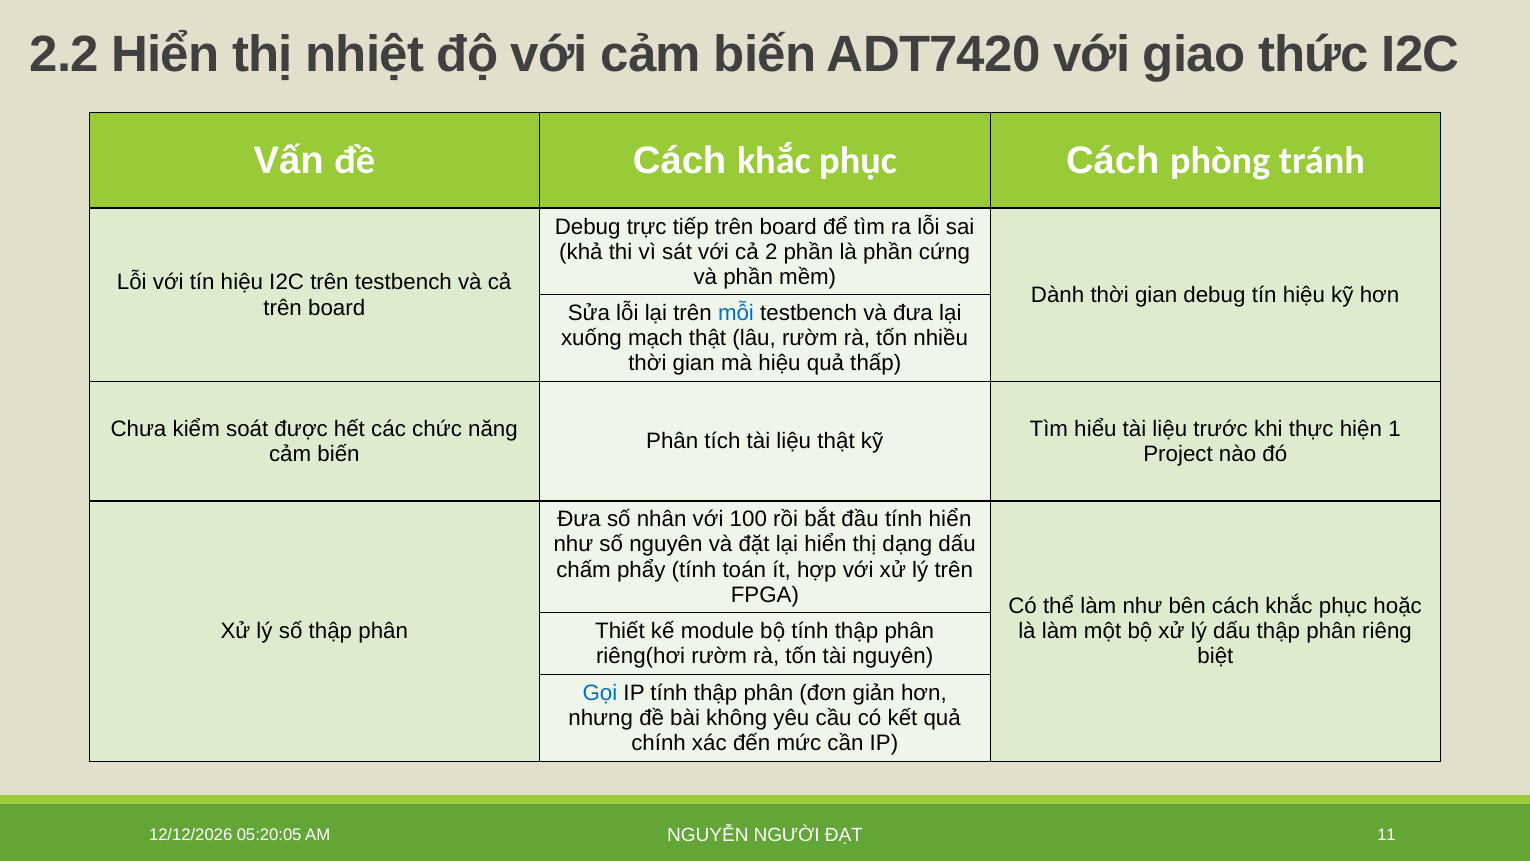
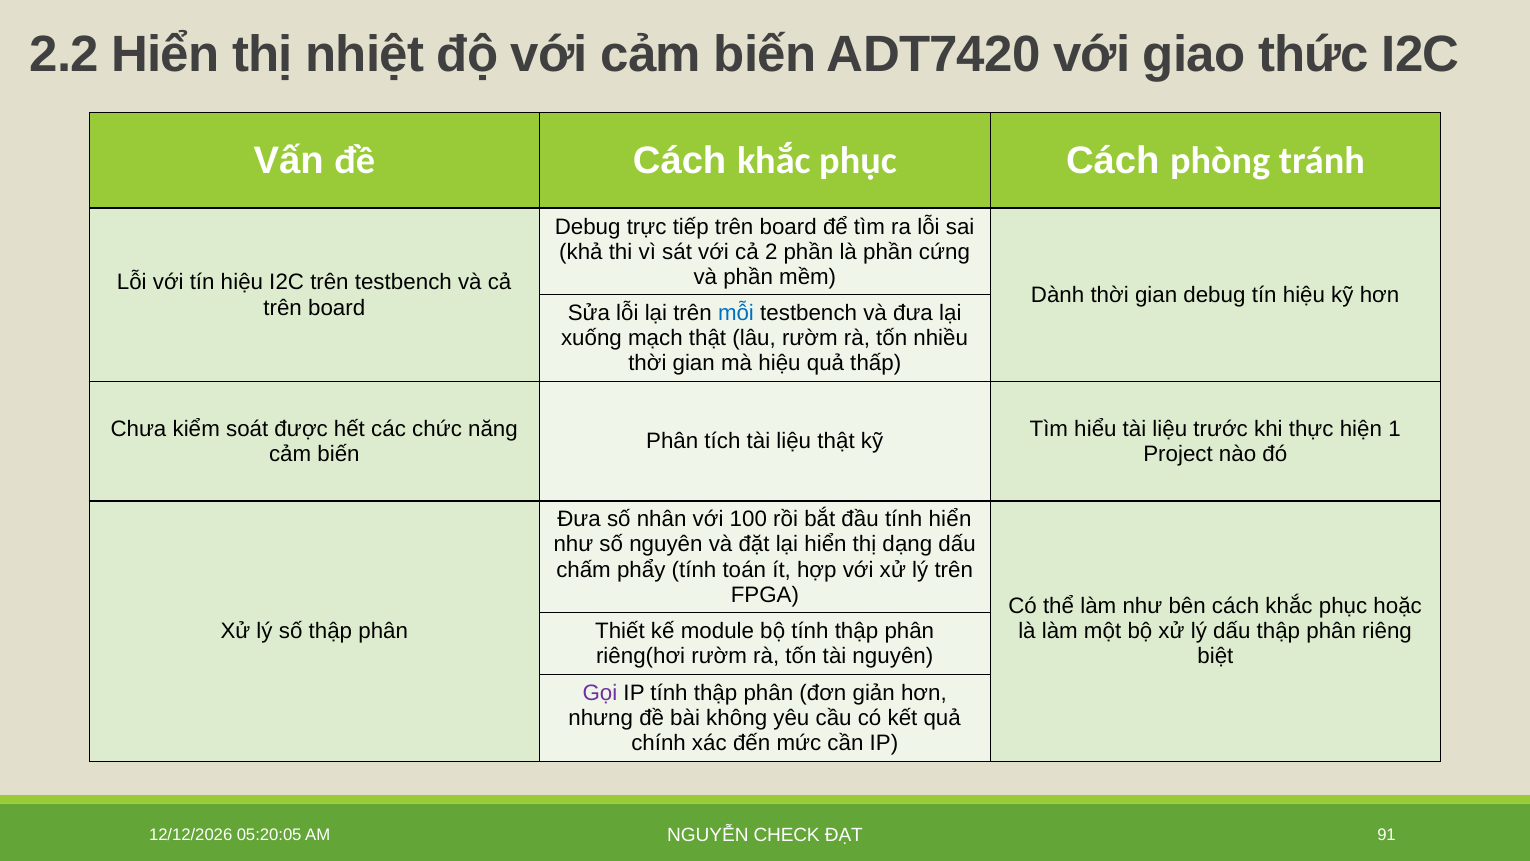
Gọi colour: blue -> purple (600, 693)
NGƯỜI: NGƯỜI -> CHECK (787, 835)
11: 11 -> 91 (1387, 835)
